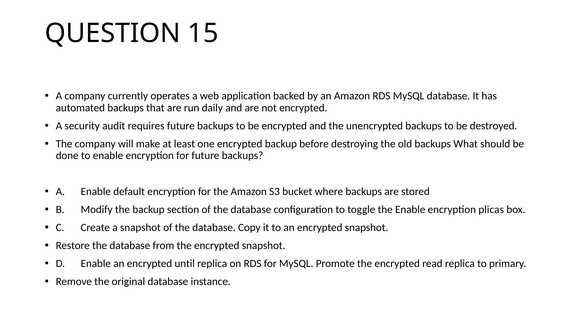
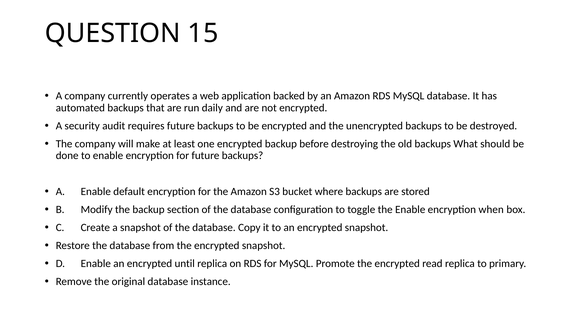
plicas: plicas -> when (491, 210)
